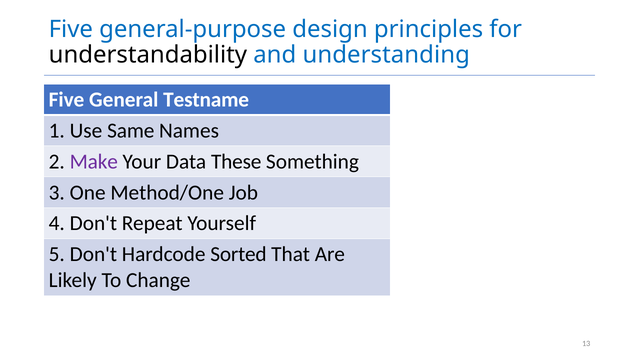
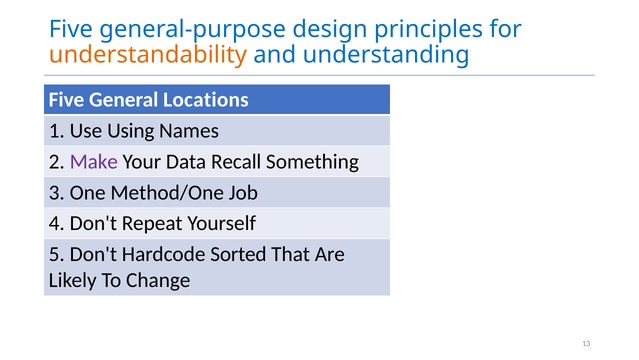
understandability colour: black -> orange (148, 55)
Testname: Testname -> Locations (206, 100)
Same: Same -> Using (131, 131)
These: These -> Recall (236, 161)
